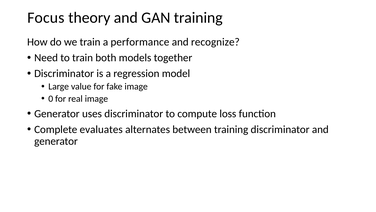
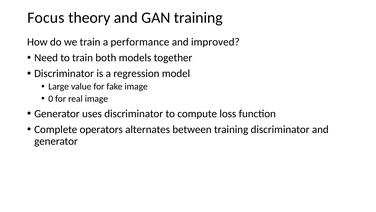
recognize: recognize -> improved (215, 42)
evaluates: evaluates -> operators (101, 129)
